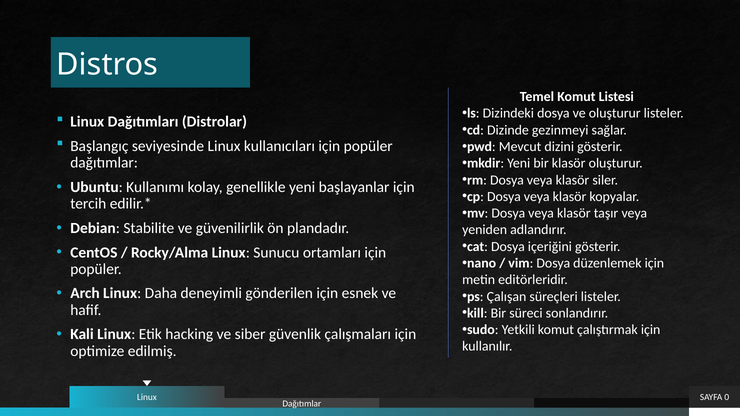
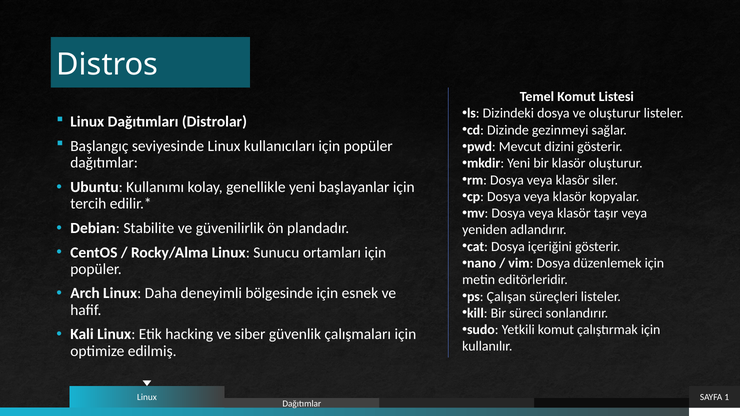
gönderilen: gönderilen -> bölgesinde (279, 294)
0: 0 -> 1 (727, 398)
